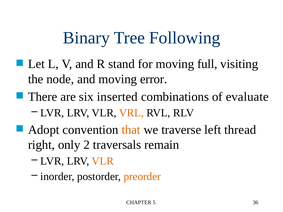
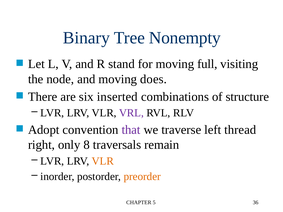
Following: Following -> Nonempty (185, 38)
error: error -> does (154, 79)
evaluate: evaluate -> structure (247, 97)
VRL colour: orange -> purple (131, 113)
that colour: orange -> purple (131, 130)
2: 2 -> 8 (87, 145)
